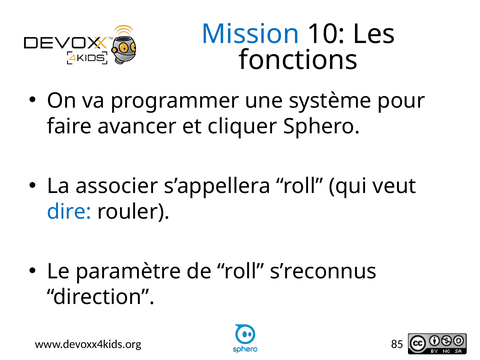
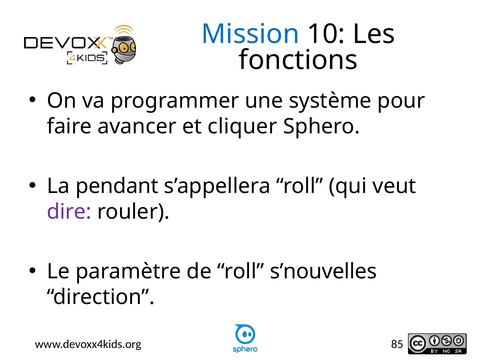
associer: associer -> pendant (117, 186)
dire colour: blue -> purple (69, 212)
s’reconnus: s’reconnus -> s’nouvelles (323, 272)
